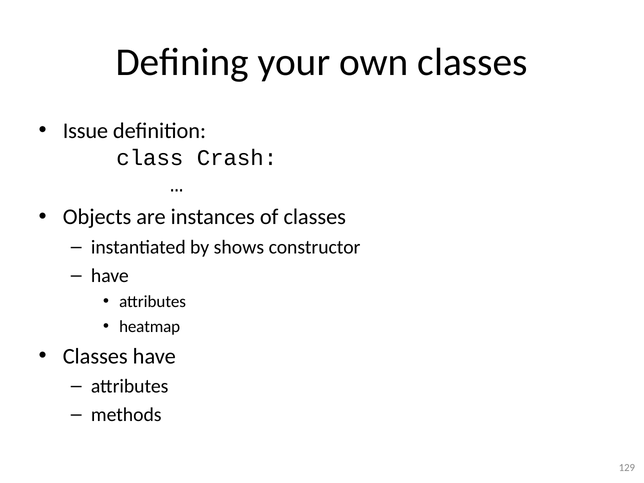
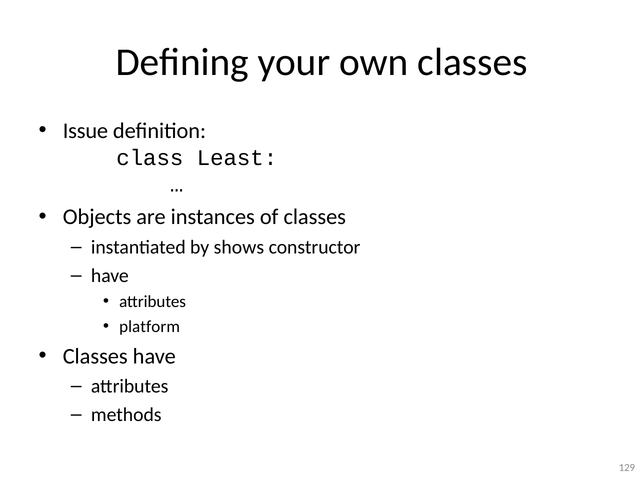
Crash: Crash -> Least (237, 158)
heatmap: heatmap -> platform (150, 327)
